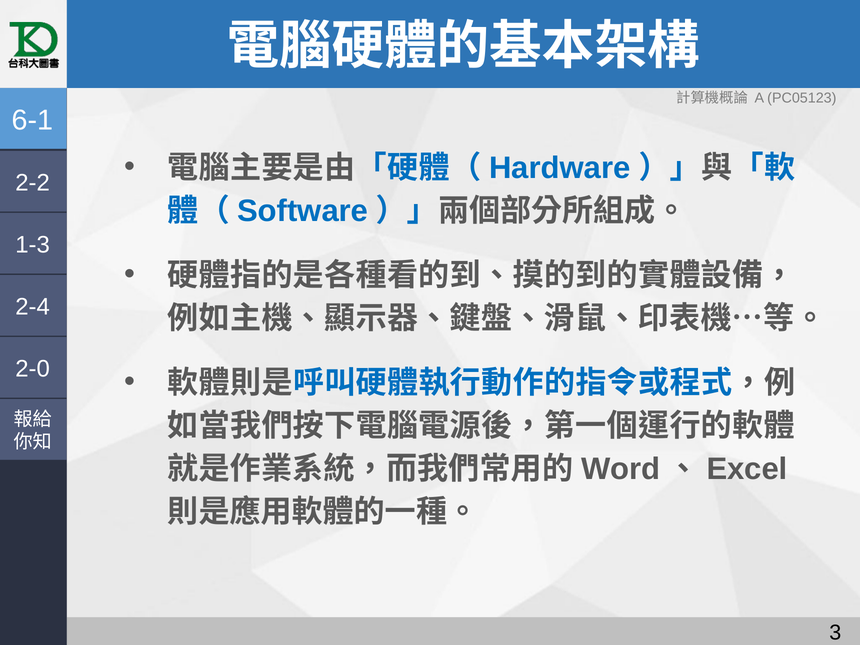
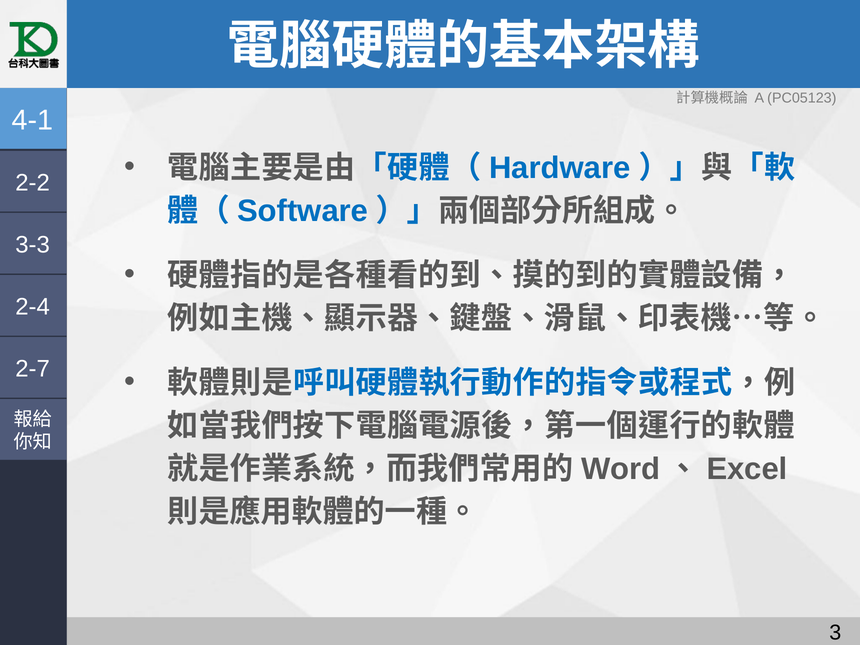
6-1: 6-1 -> 4-1 (33, 120)
1-3: 1-3 -> 3-3 (33, 245)
2-0: 2-0 -> 2-7 (33, 369)
